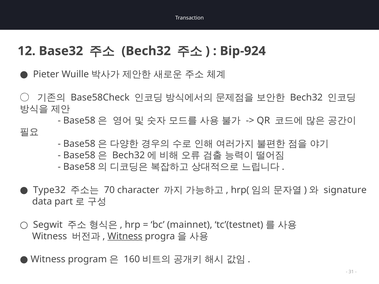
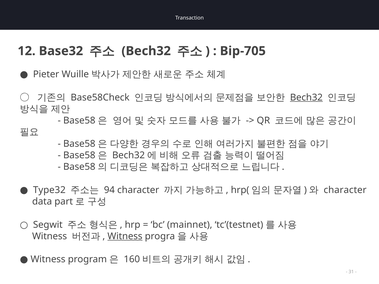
Bip-924: Bip-924 -> Bip-705 (243, 51)
Bech32 underline: none -> present (306, 97)
70: 70 -> 94 (109, 190)
signature: signature -> character (345, 190)
